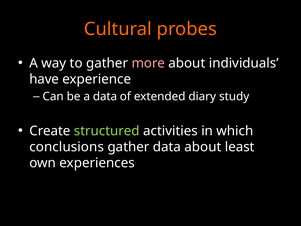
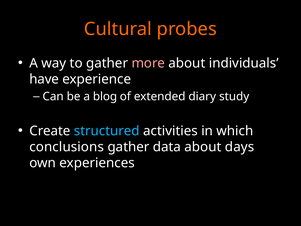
a data: data -> blog (105, 96)
structured colour: light green -> light blue (107, 131)
least: least -> days (240, 147)
